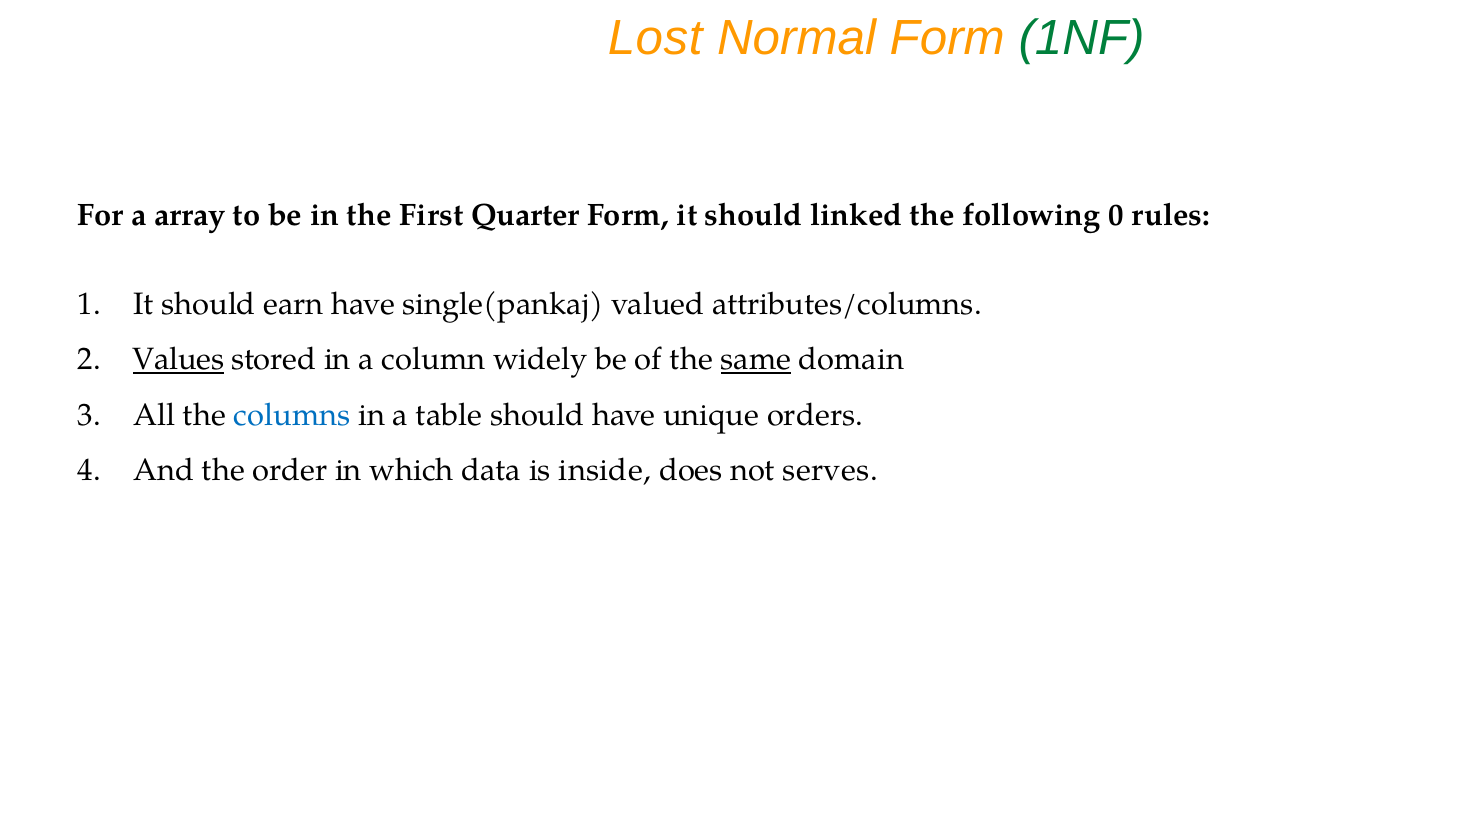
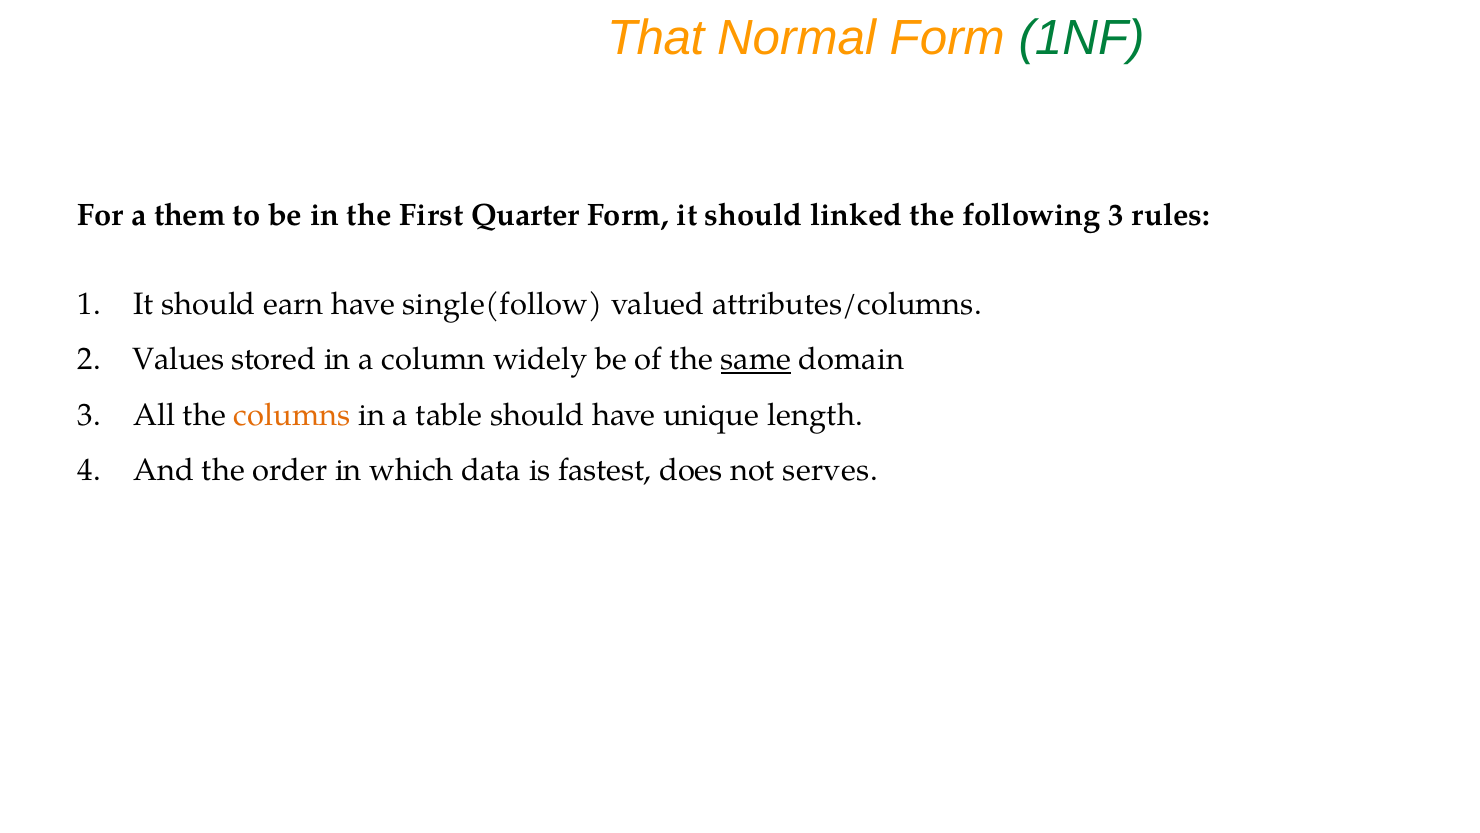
Lost: Lost -> That (656, 39)
array: array -> them (190, 215)
following 0: 0 -> 3 (1116, 215)
single(pankaj: single(pankaj -> single(follow (503, 304)
Values underline: present -> none (179, 359)
columns colour: blue -> orange (292, 415)
orders: orders -> length (815, 415)
inside: inside -> fastest (605, 470)
